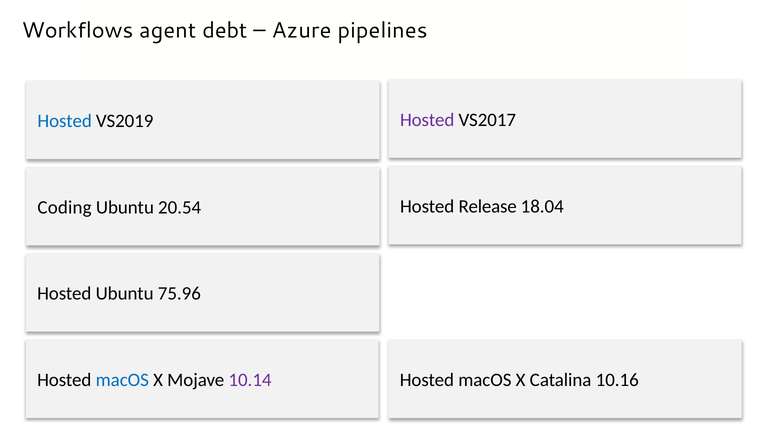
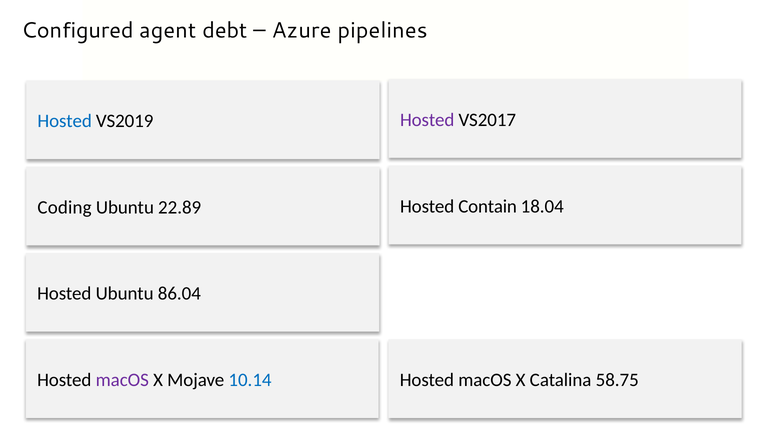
Workflows: Workflows -> Configured (77, 30)
Release: Release -> Contain (488, 206)
20.54: 20.54 -> 22.89 (180, 207)
75.96: 75.96 -> 86.04 (179, 293)
macOS colour: blue -> purple (122, 380)
10.14 colour: purple -> blue (250, 380)
10.16: 10.16 -> 58.75 (617, 380)
